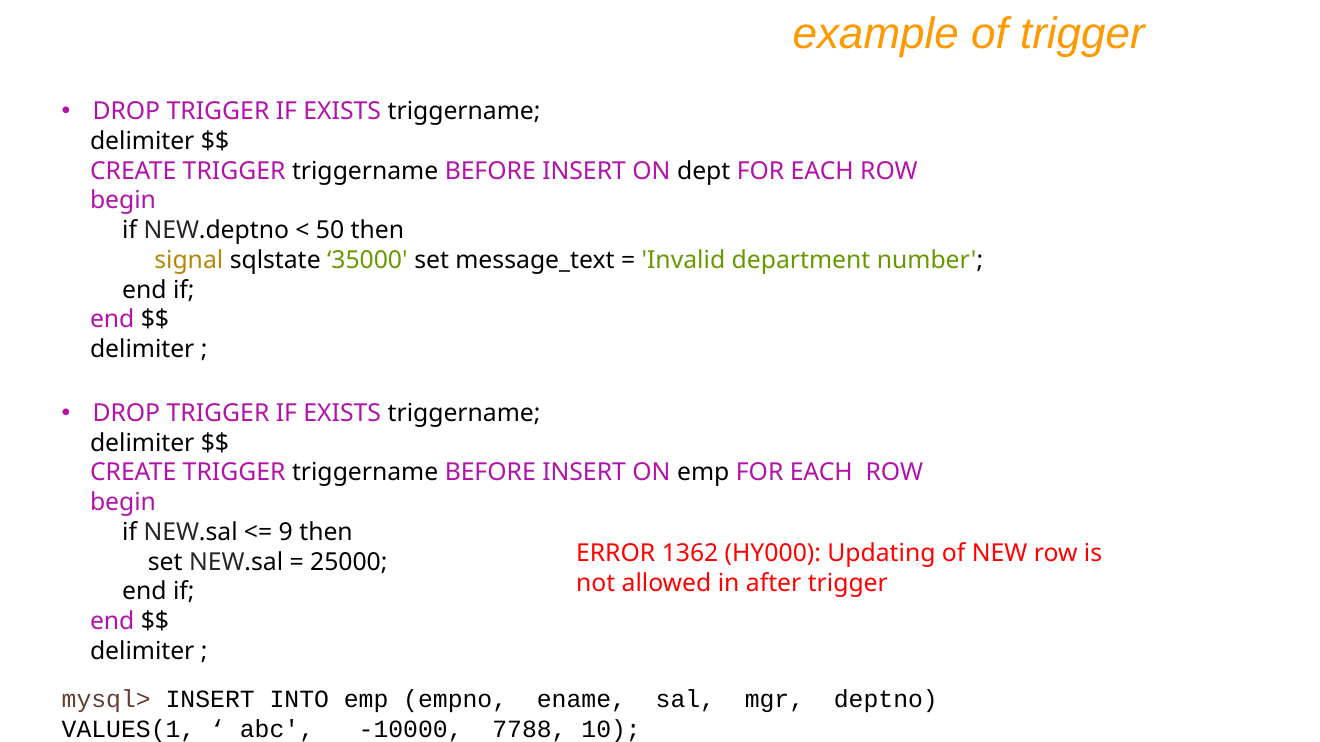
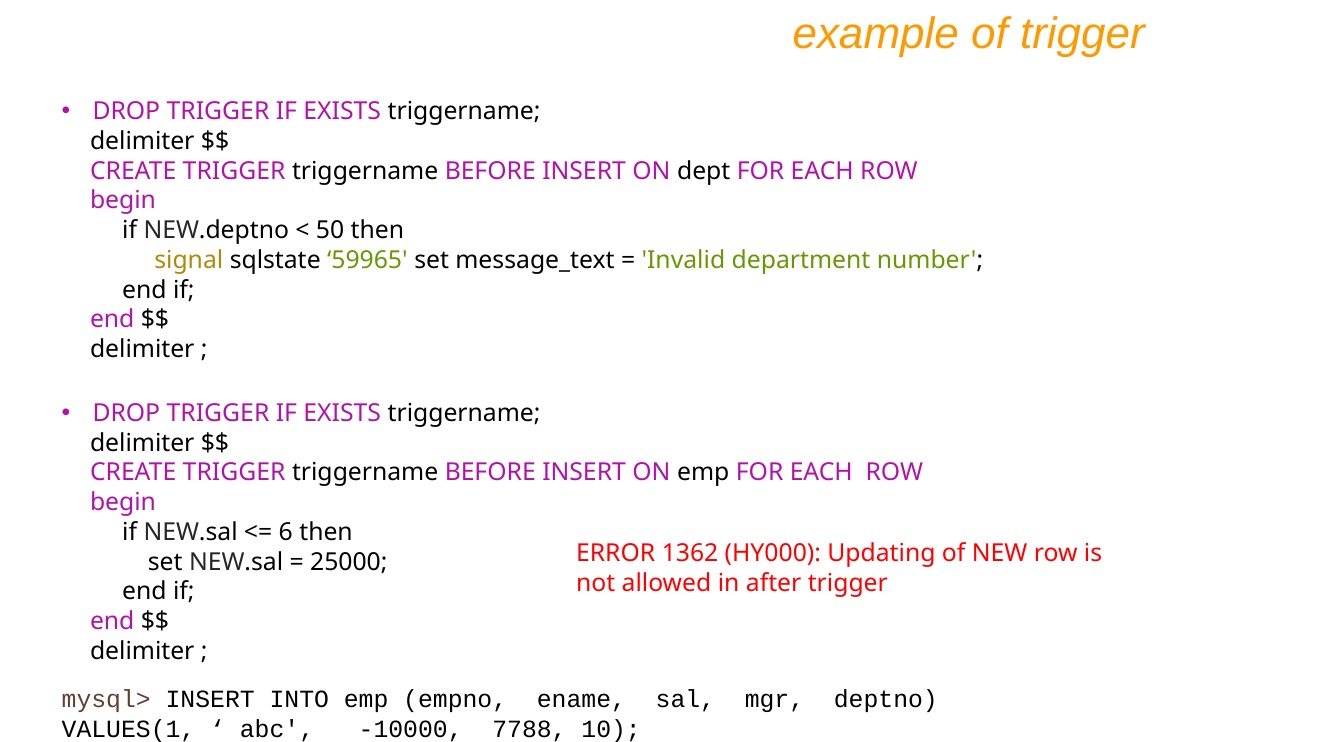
35000: 35000 -> 59965 (367, 260)
9: 9 -> 6 (286, 533)
